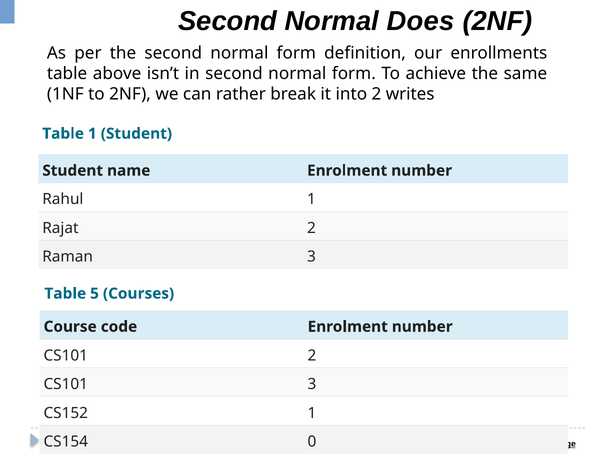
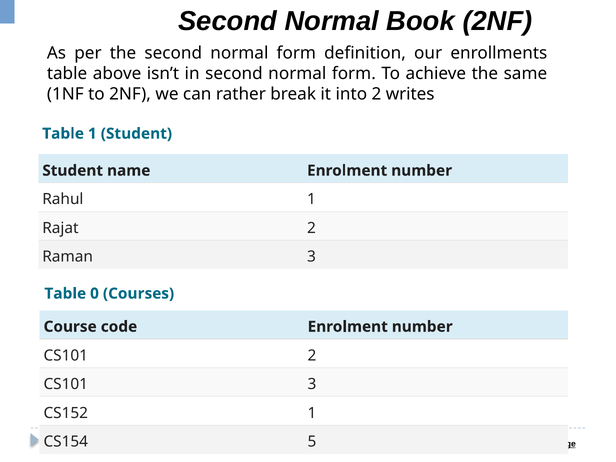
Does: Does -> Book (421, 21)
5: 5 -> 0 (94, 294)
0: 0 -> 5 (312, 442)
